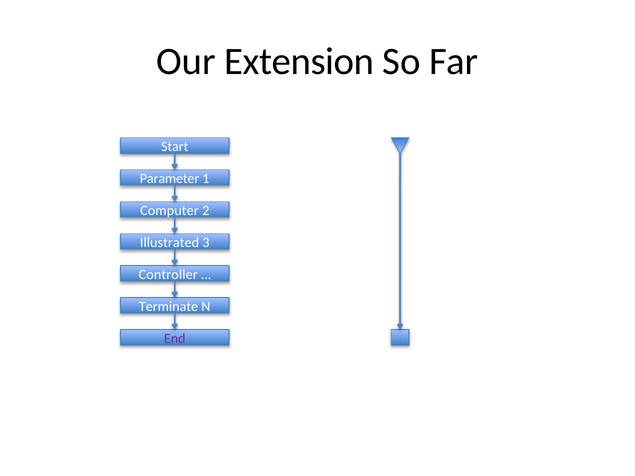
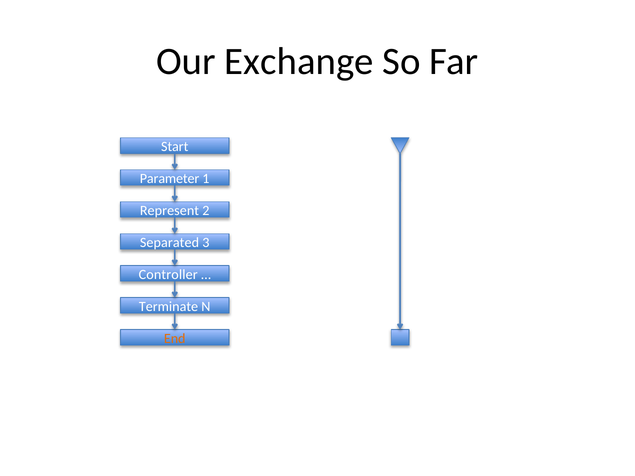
Extension: Extension -> Exchange (299, 61)
Computer: Computer -> Represent (169, 211)
Illustrated: Illustrated -> Separated (169, 243)
End colour: purple -> orange (175, 339)
